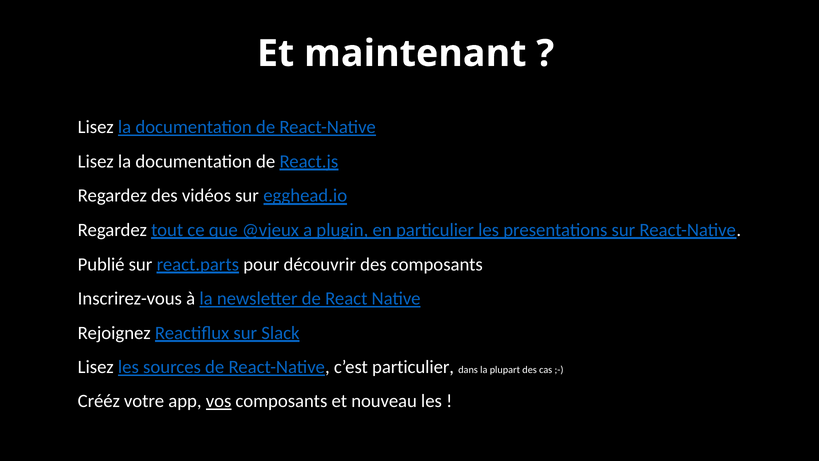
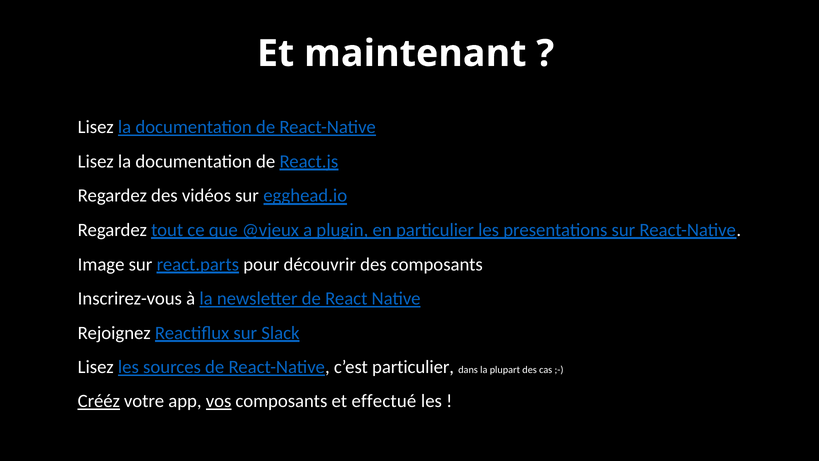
Publié: Publié -> Image (101, 264)
Crééz underline: none -> present (99, 401)
nouveau: nouveau -> effectué (384, 401)
